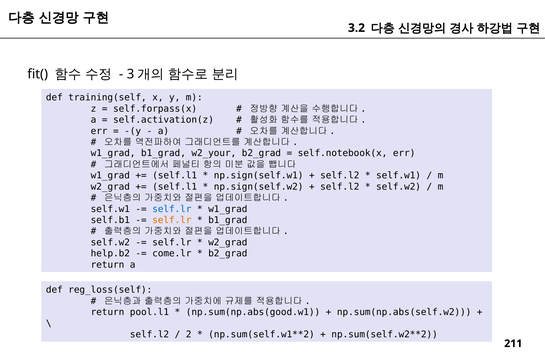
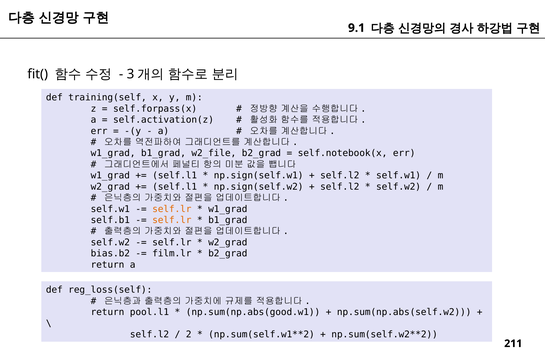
3.2: 3.2 -> 9.1 (357, 28)
w2_your: w2_your -> w2_file (214, 153)
self.lr colour: blue -> orange (172, 209)
help.b2: help.b2 -> bias.b2 (110, 254)
come.lr: come.lr -> film.lr (172, 254)
